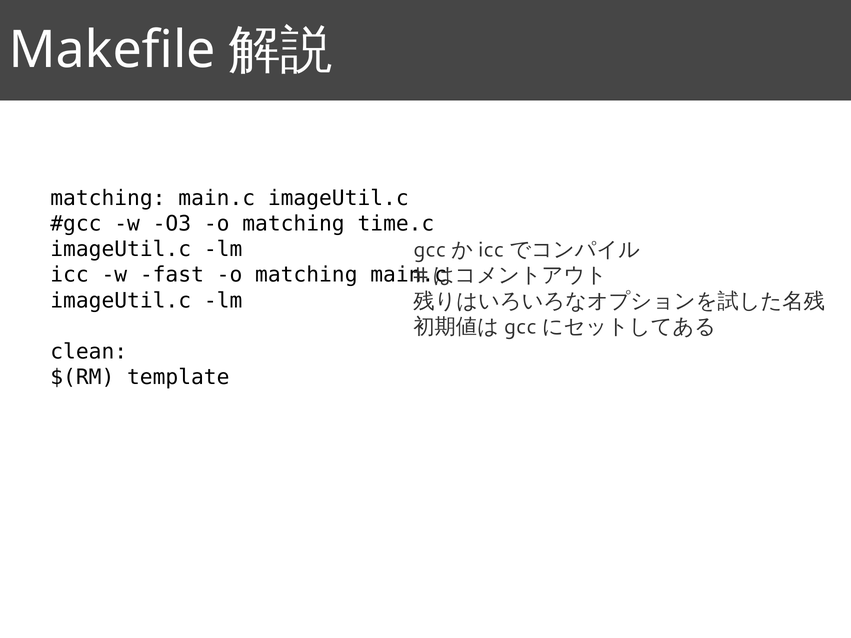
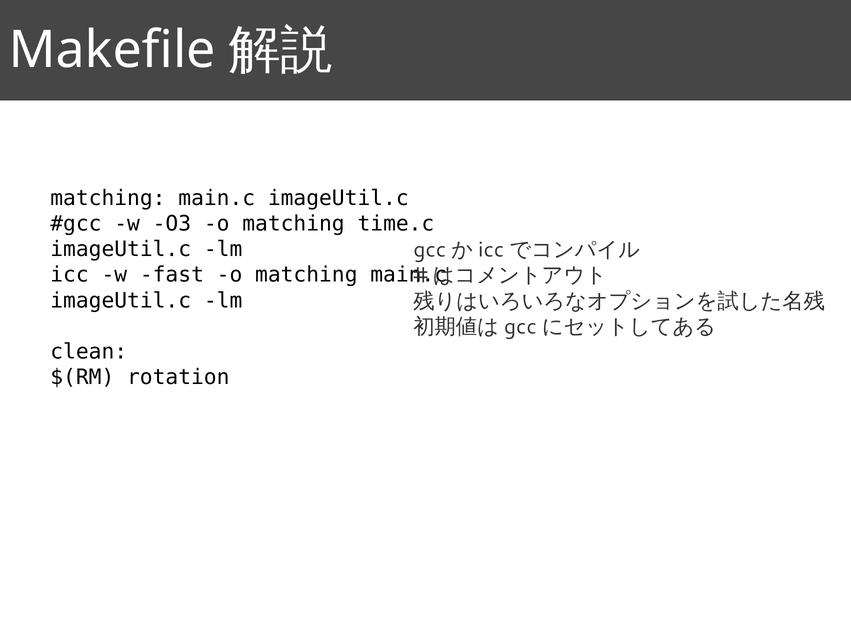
template: template -> rotation (178, 377)
